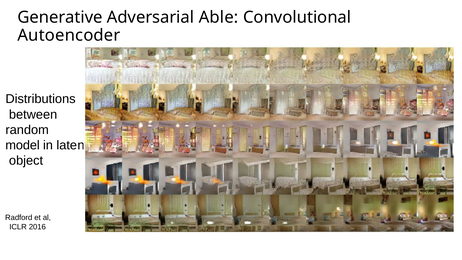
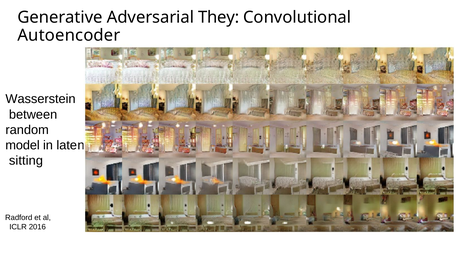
Able: Able -> They (219, 17)
Distributions: Distributions -> Wasserstein (41, 99)
object: object -> sitting (26, 161)
